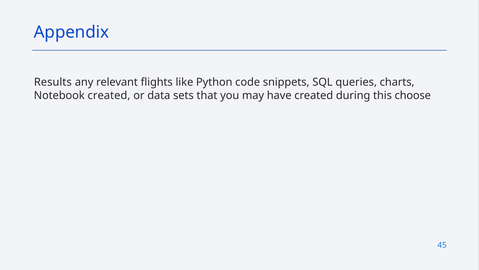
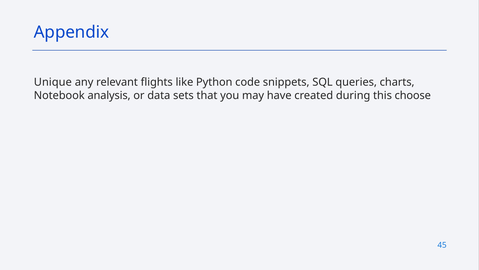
Results: Results -> Unique (53, 82)
Notebook created: created -> analysis (109, 95)
